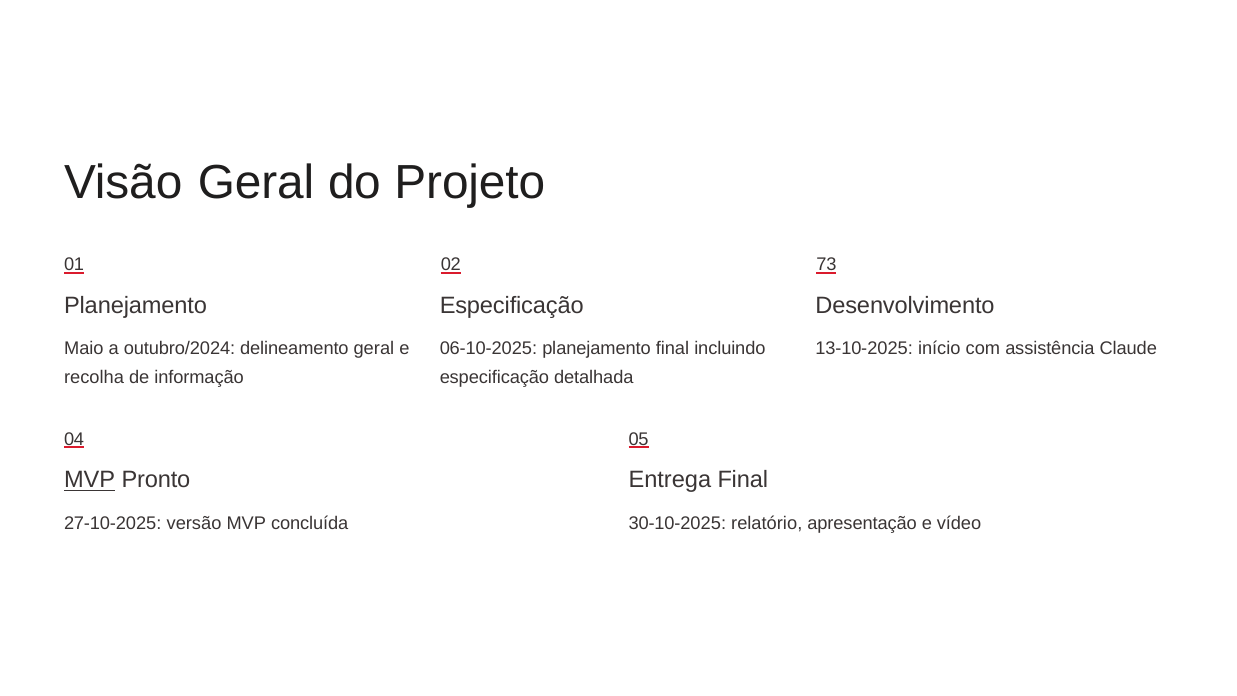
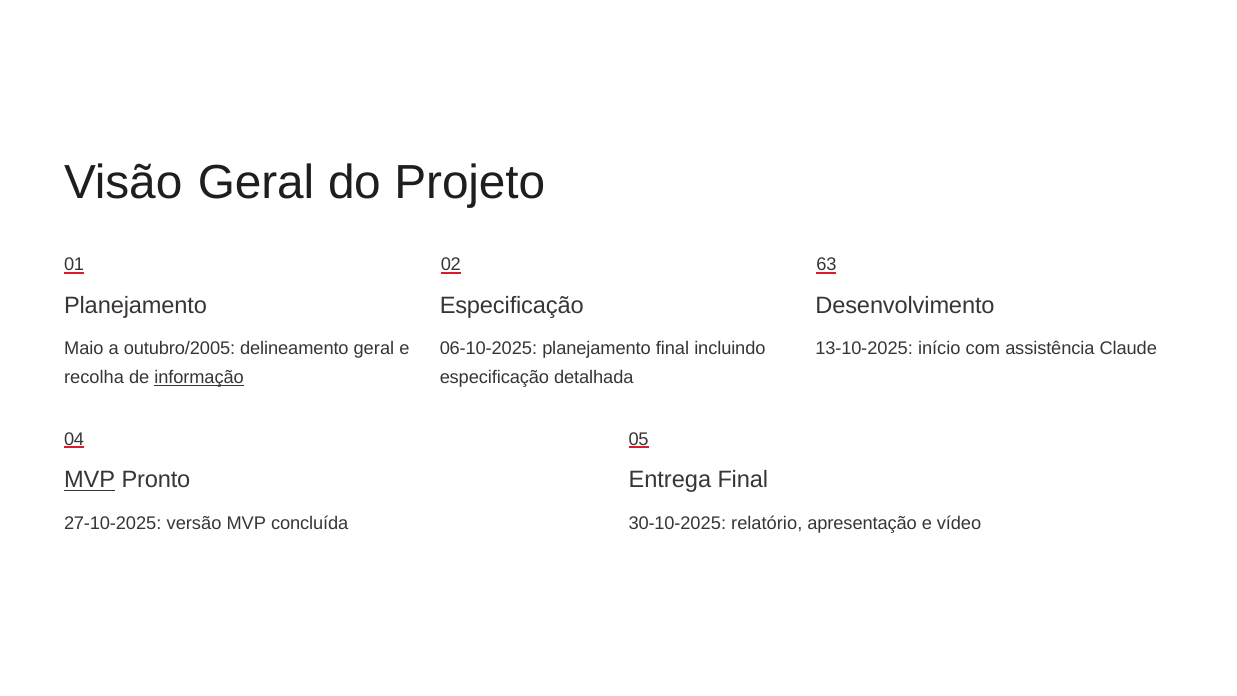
73: 73 -> 63 (827, 264)
outubro/2024: outubro/2024 -> outubro/2005 (179, 348)
informação underline: none -> present (199, 377)
